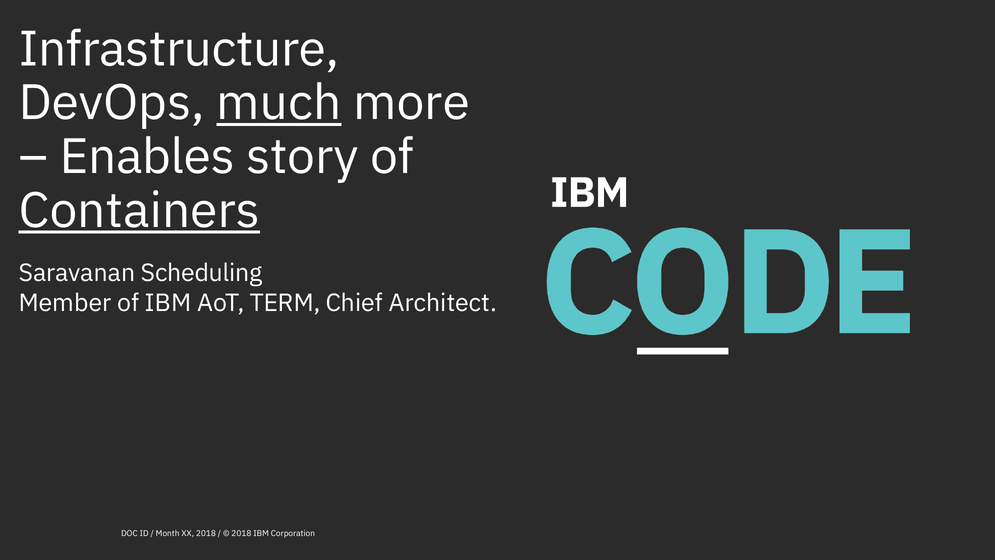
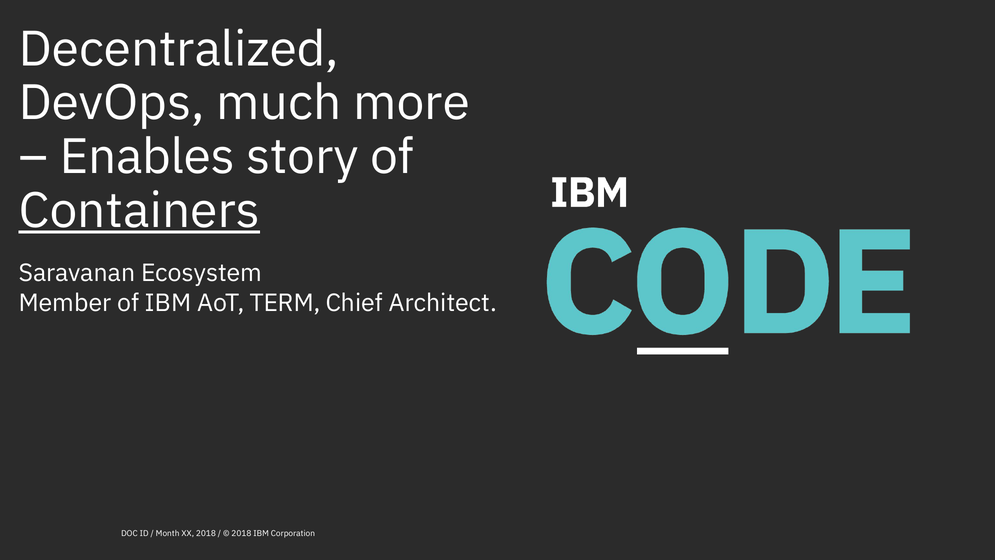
Infrastructure: Infrastructure -> Decentralized (179, 49)
much underline: present -> none (279, 103)
Scheduling: Scheduling -> Ecosystem (202, 273)
